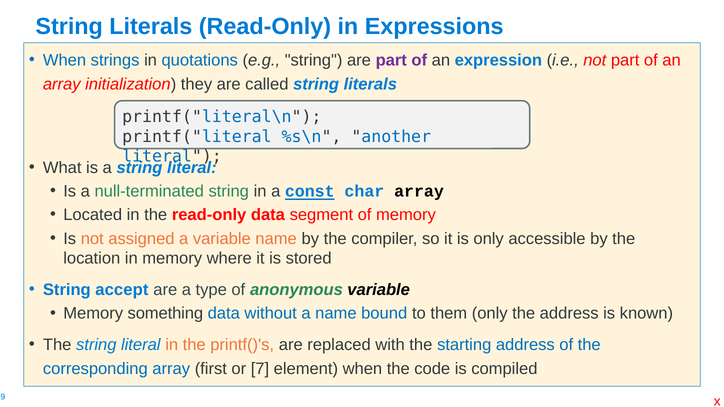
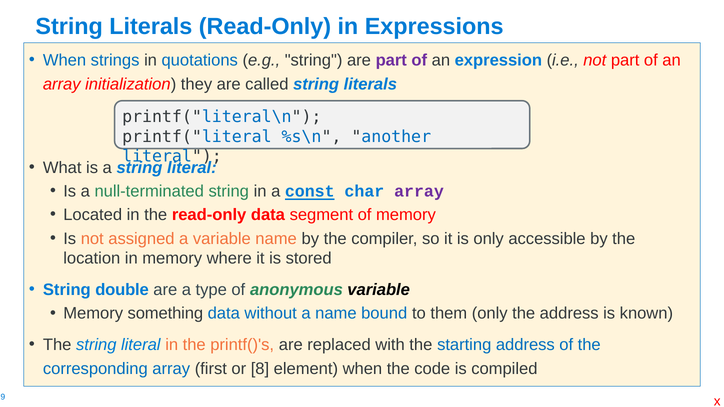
array colour: black -> purple (419, 191)
accept: accept -> double (122, 290)
7: 7 -> 8 (260, 369)
